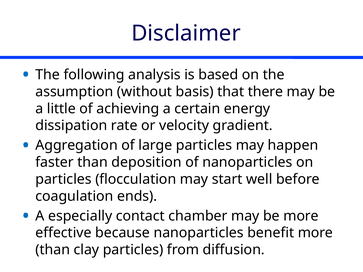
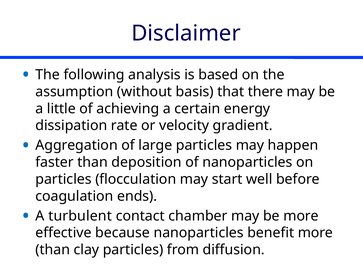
especially: especially -> turbulent (80, 216)
